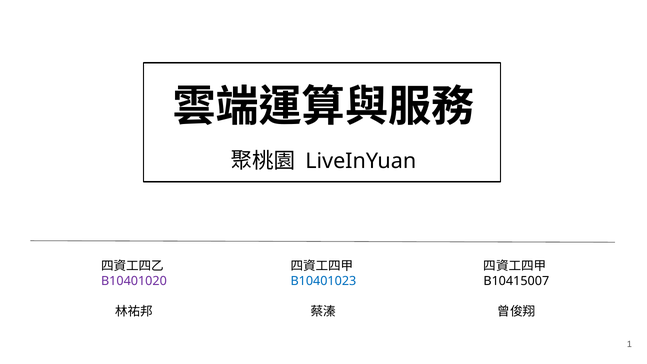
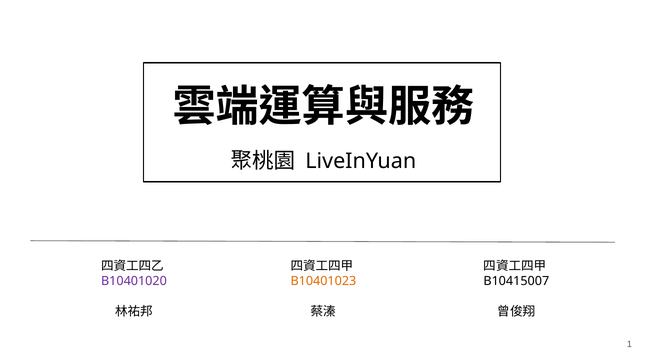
B10401023 colour: blue -> orange (323, 281)
